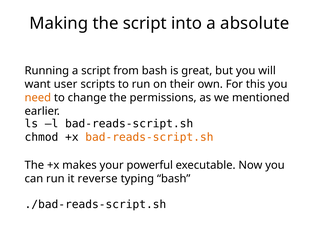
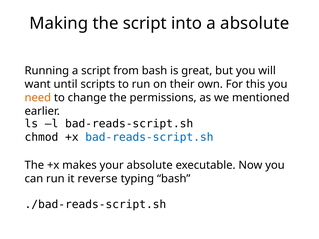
user: user -> until (66, 84)
bad-reads-script.sh colour: orange -> blue (149, 137)
your powerful: powerful -> absolute (150, 165)
